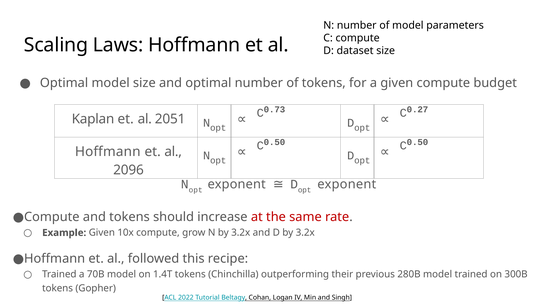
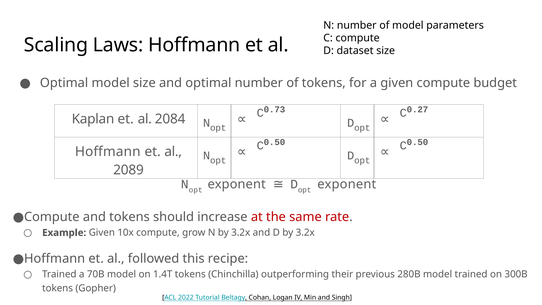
2051: 2051 -> 2084 (170, 119)
2096: 2096 -> 2089 (128, 170)
